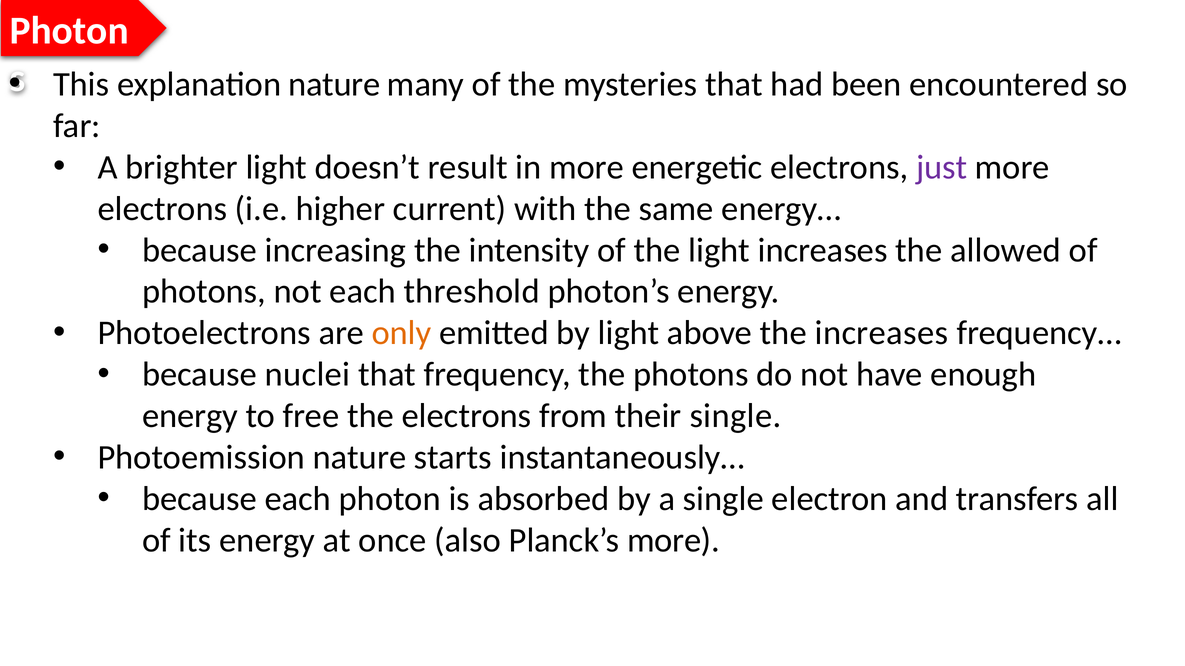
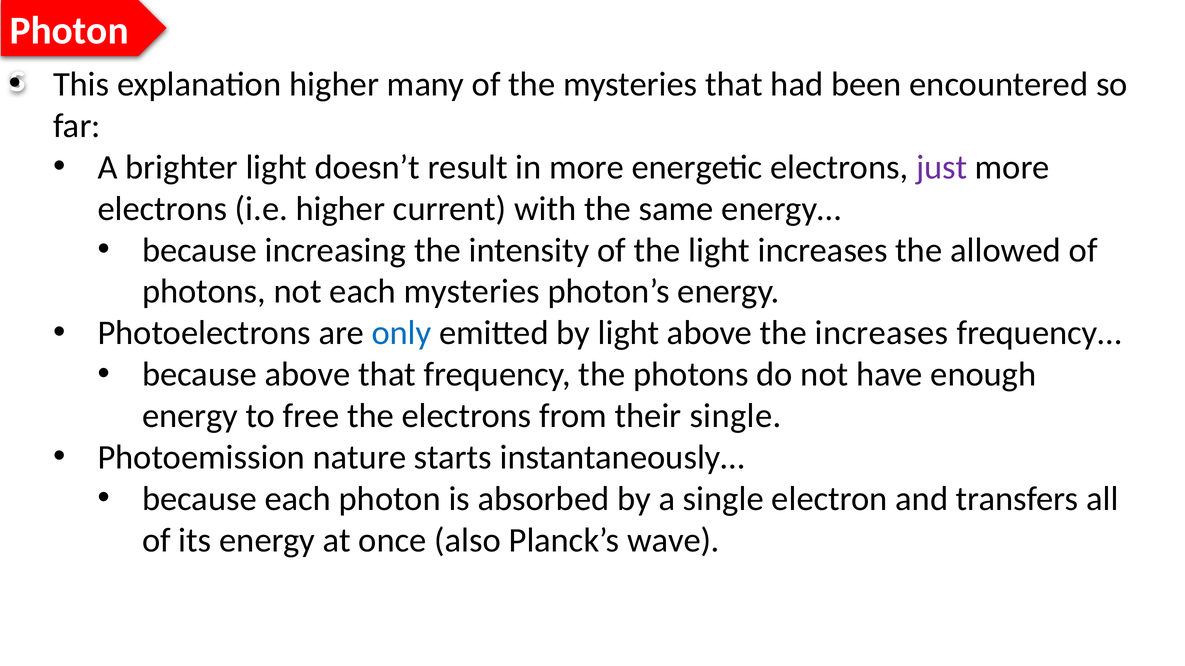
explanation nature: nature -> higher (334, 84)
each threshold: threshold -> mysteries (472, 292)
only colour: orange -> blue (402, 333)
because nuclei: nuclei -> above (308, 375)
Planck’s more: more -> wave (673, 541)
